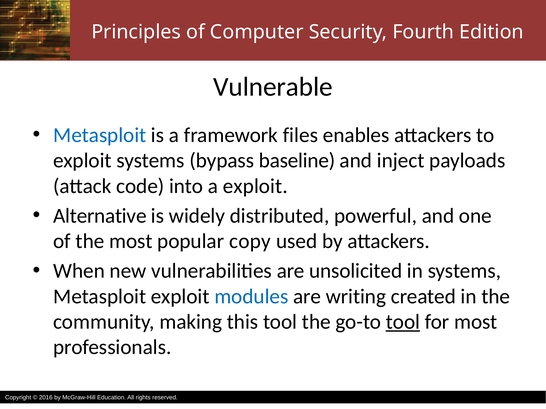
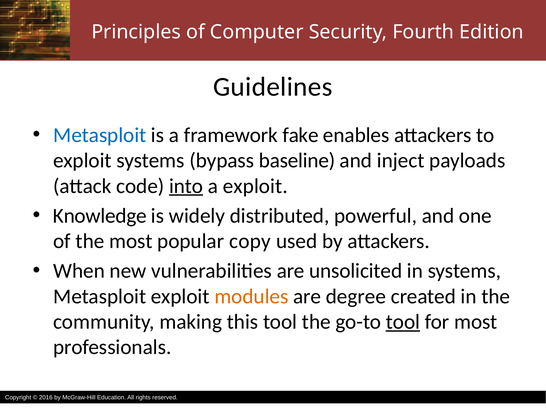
Vulnerable: Vulnerable -> Guidelines (273, 87)
files: files -> fake (301, 135)
into underline: none -> present (186, 186)
Alternative: Alternative -> Knowledge (100, 216)
modules colour: blue -> orange (251, 297)
writing: writing -> degree (356, 297)
